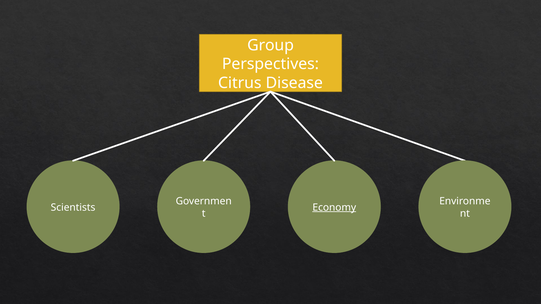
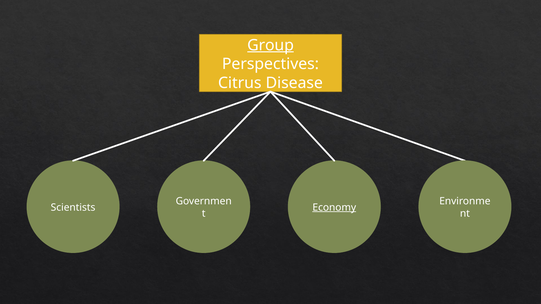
Group underline: none -> present (271, 45)
